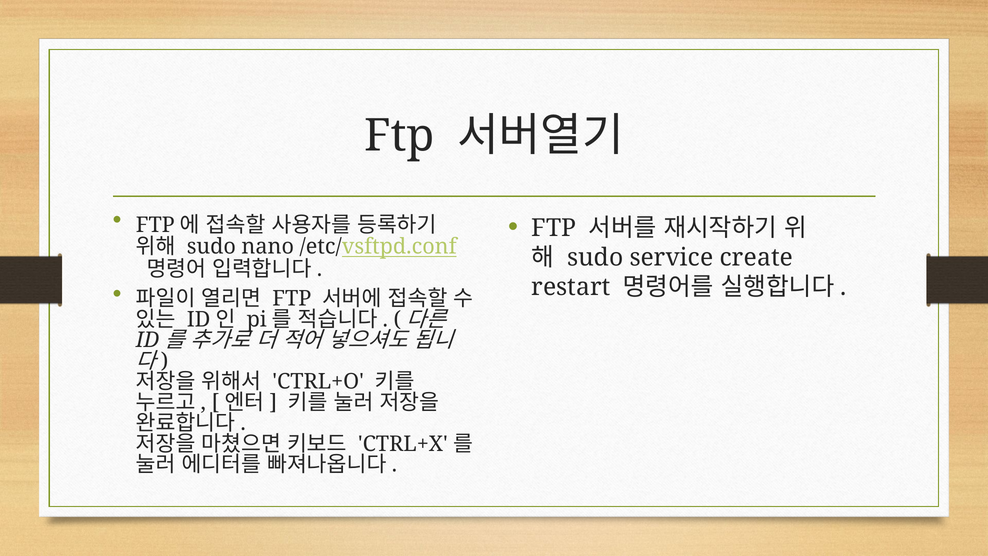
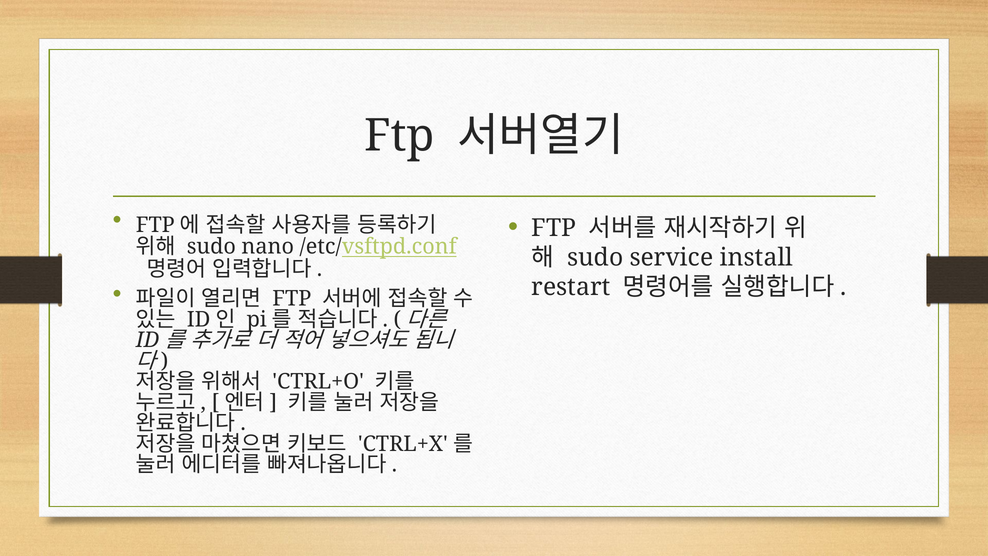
create: create -> install (756, 257)
